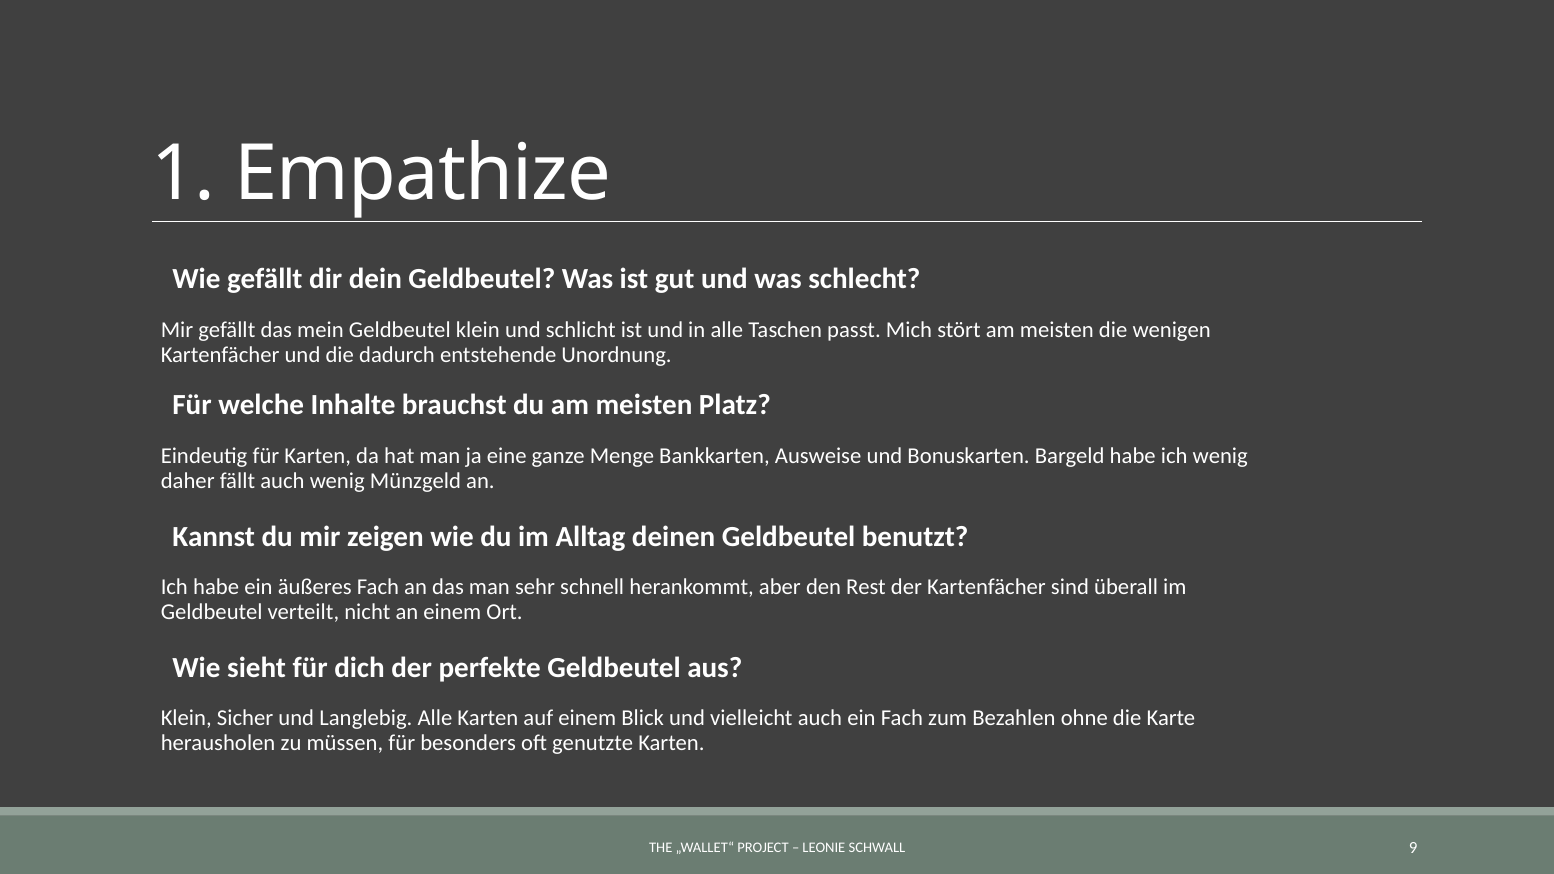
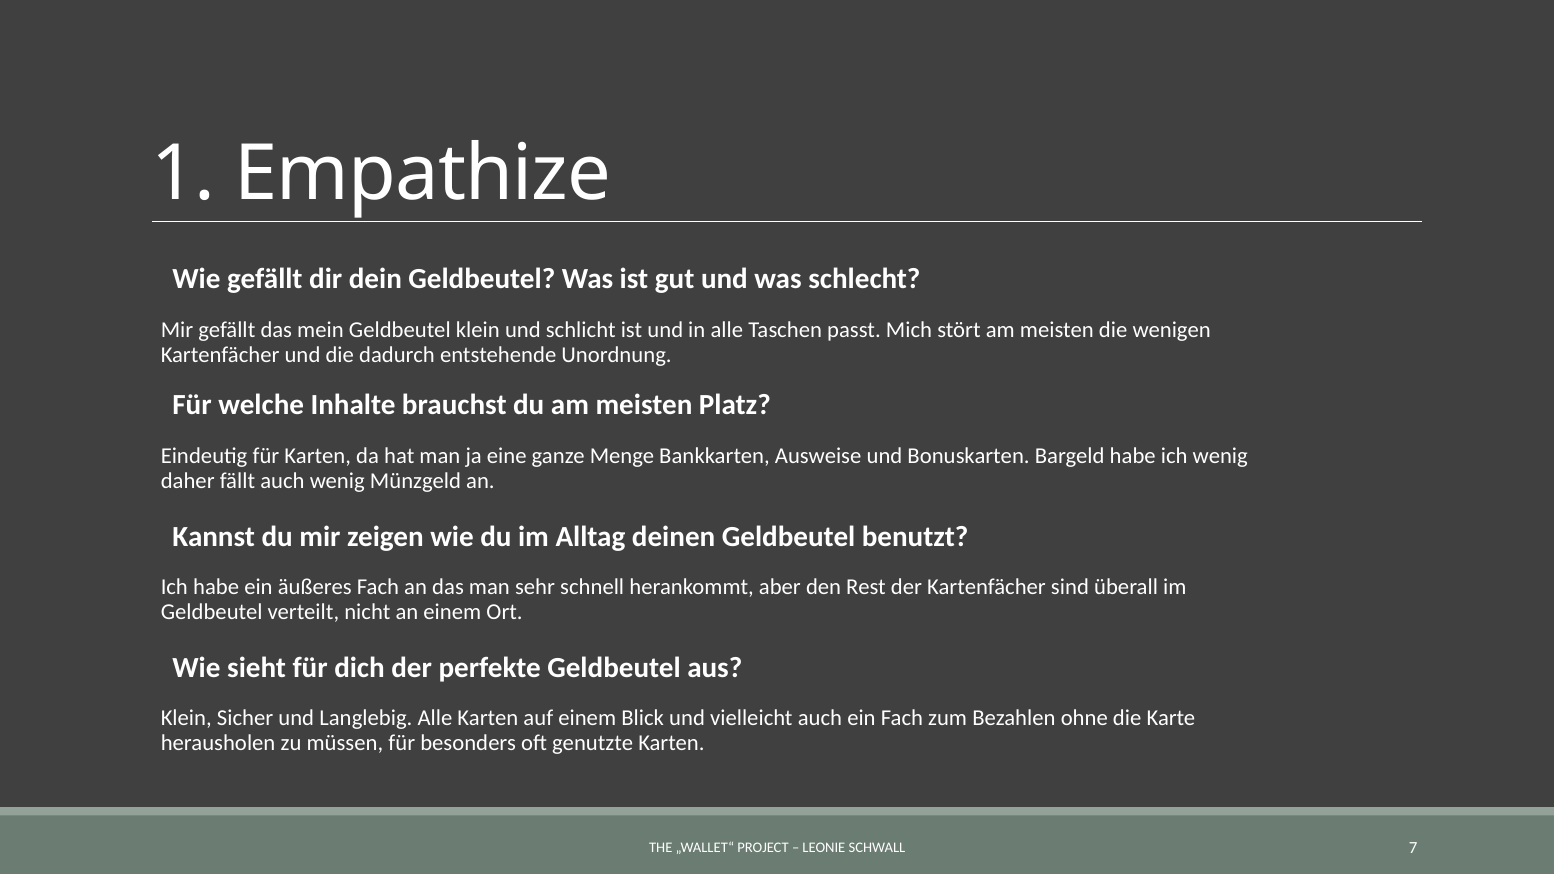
9: 9 -> 7 (1413, 848)
